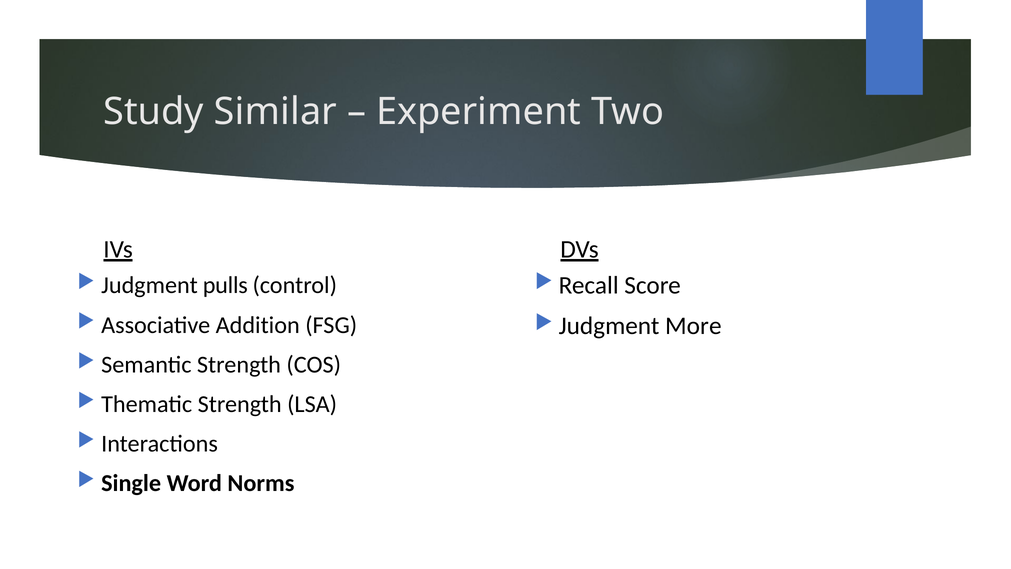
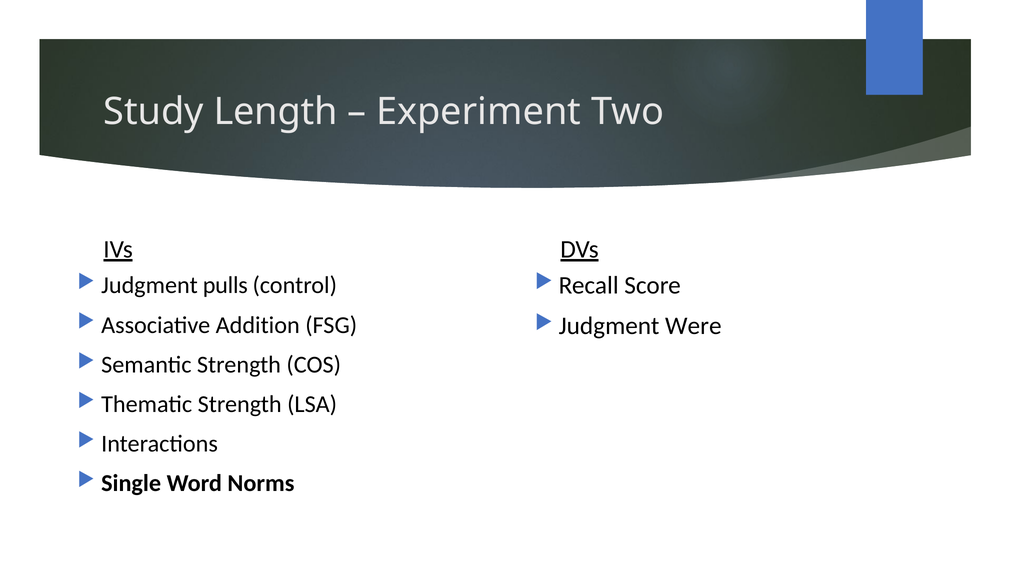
Similar: Similar -> Length (276, 111)
More: More -> Were (693, 326)
